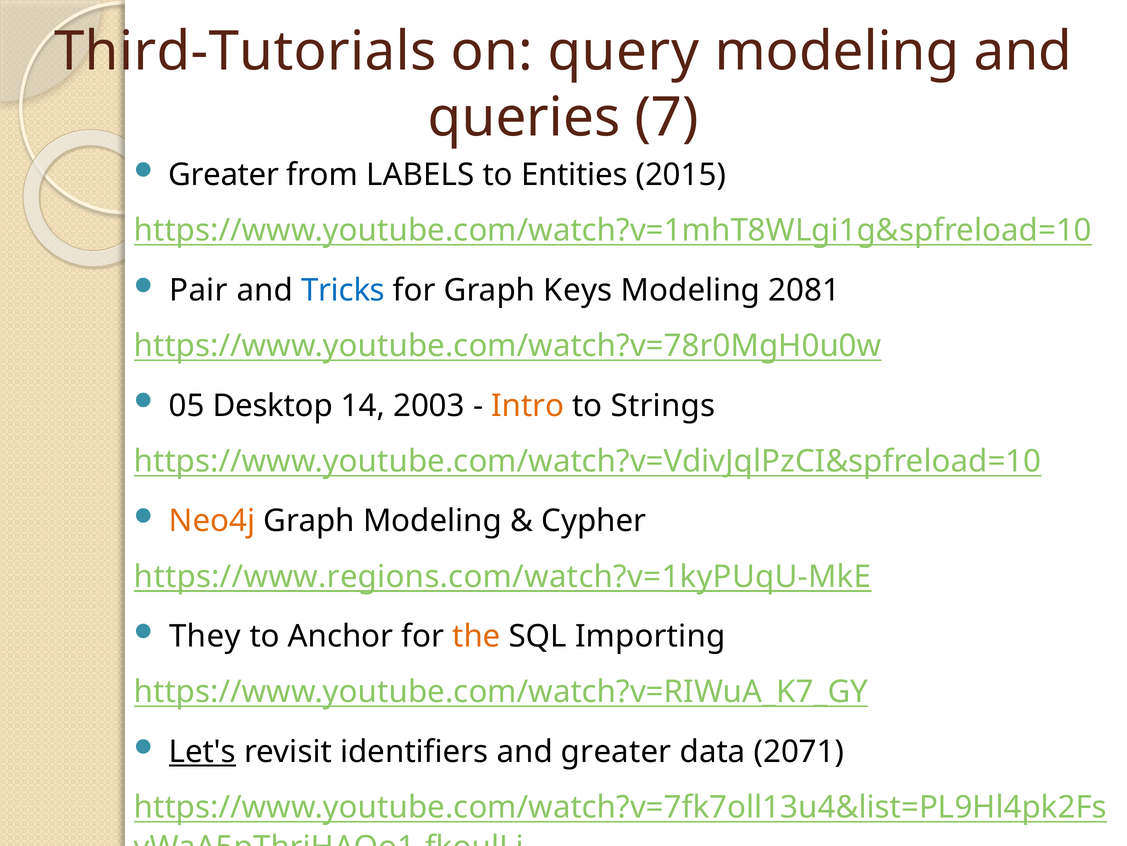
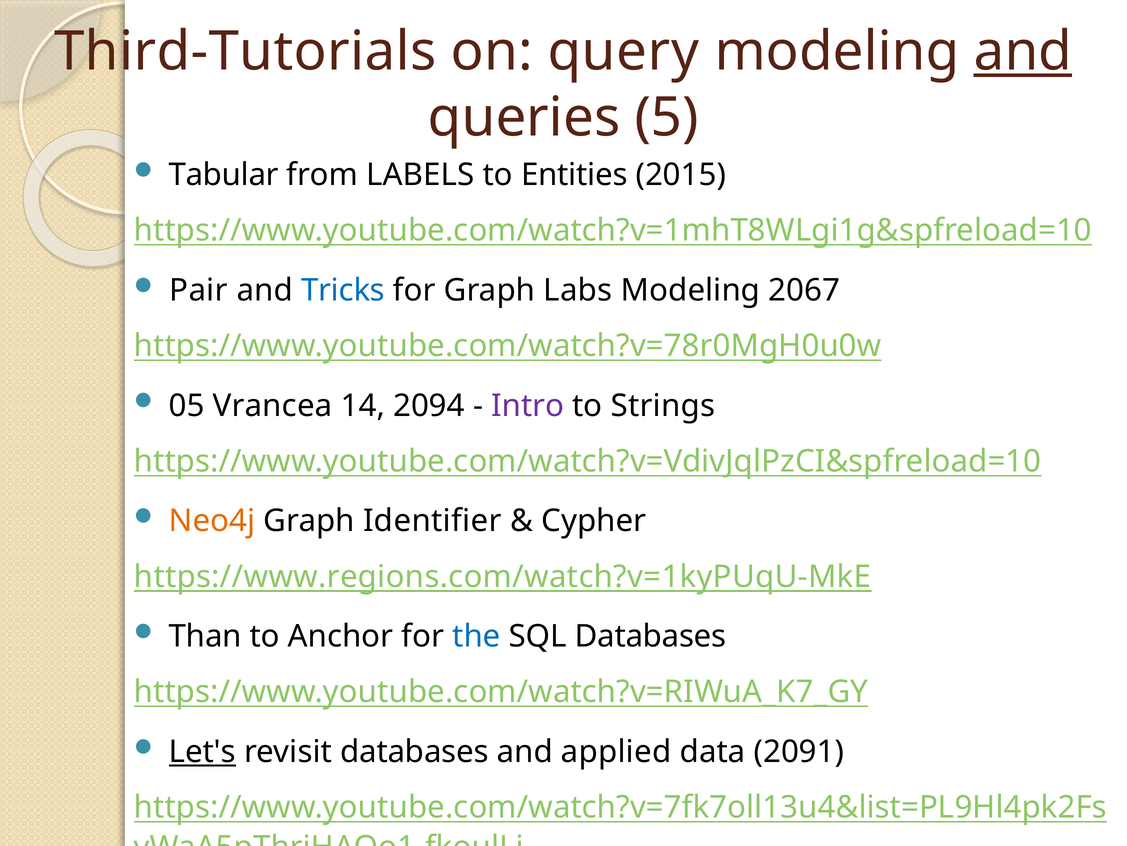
and underline: none -> present (1023, 52)
7: 7 -> 5 (667, 117)
Greater: Greater -> Tabular (224, 175)
Keys: Keys -> Labs (578, 290)
2081: 2081 -> 2067 (804, 290)
Desktop: Desktop -> Vrancea (273, 405)
2003: 2003 -> 2094 (429, 405)
Intro colour: orange -> purple (528, 405)
Graph Modeling: Modeling -> Identifier (432, 521)
They: They -> Than (205, 636)
the colour: orange -> blue (476, 636)
SQL Importing: Importing -> Databases (650, 636)
revisit identifiers: identifiers -> databases (414, 751)
and greater: greater -> applied (616, 751)
2071: 2071 -> 2091 (799, 751)
